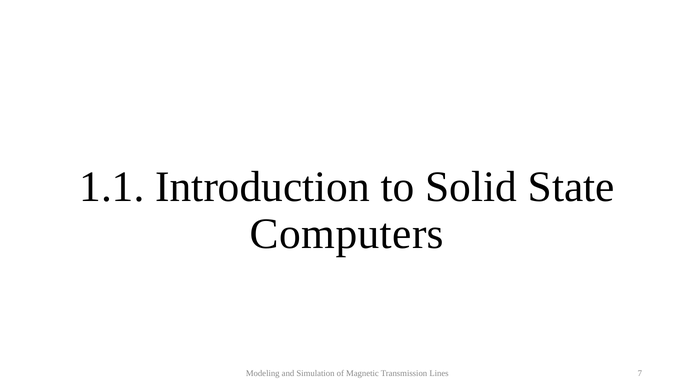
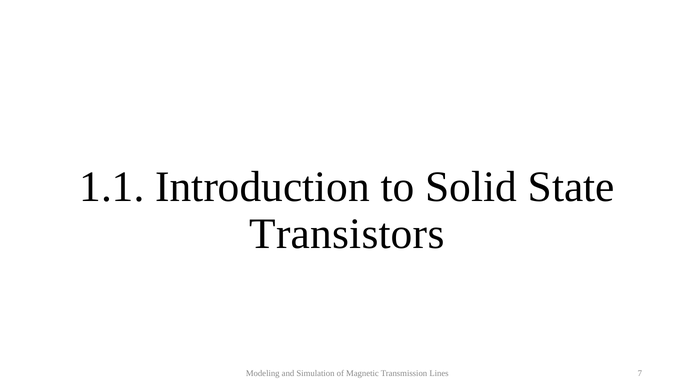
Computers: Computers -> Transistors (347, 234)
